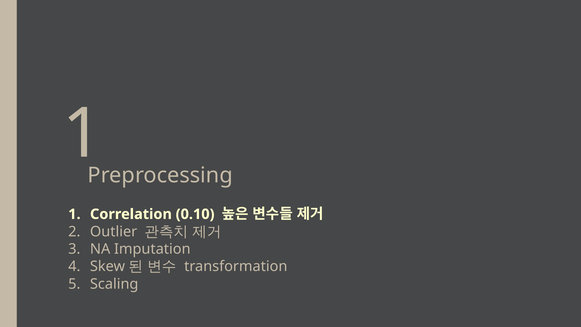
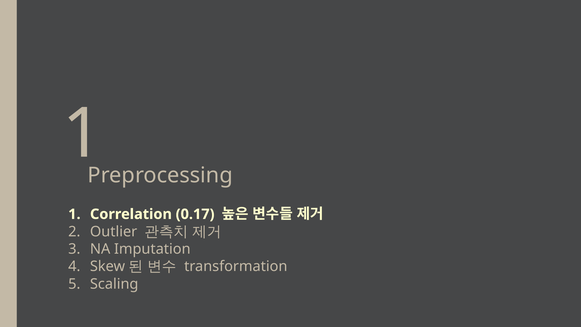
0.10: 0.10 -> 0.17 (195, 214)
